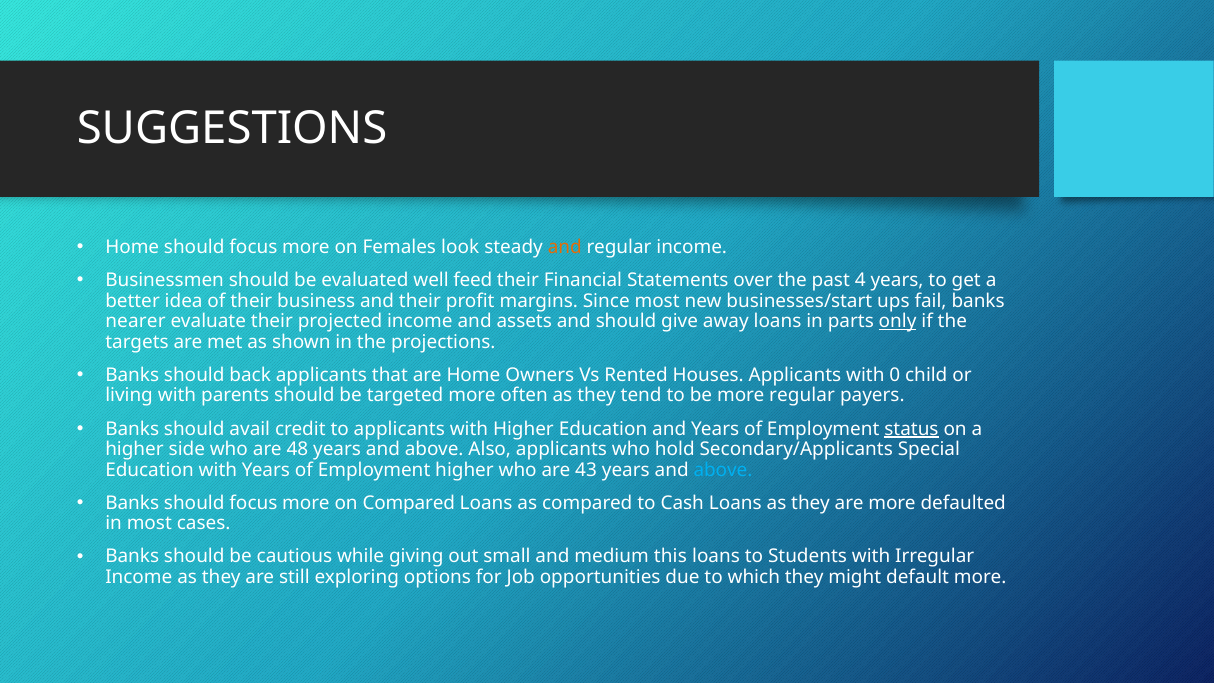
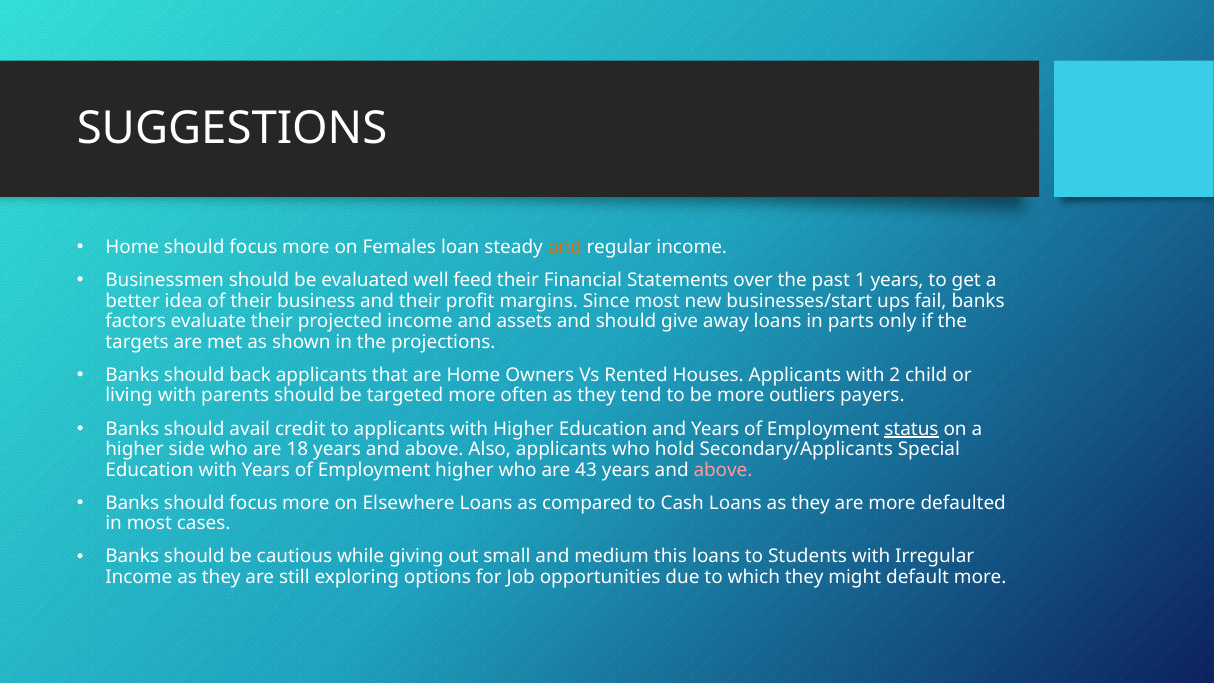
look: look -> loan (460, 247)
4: 4 -> 1 (860, 280)
nearer: nearer -> factors (136, 321)
only underline: present -> none (898, 321)
0: 0 -> 2 (895, 375)
more regular: regular -> outliers (802, 396)
48: 48 -> 18 (297, 449)
above colour: light blue -> pink (723, 470)
on Compared: Compared -> Elsewhere (409, 503)
